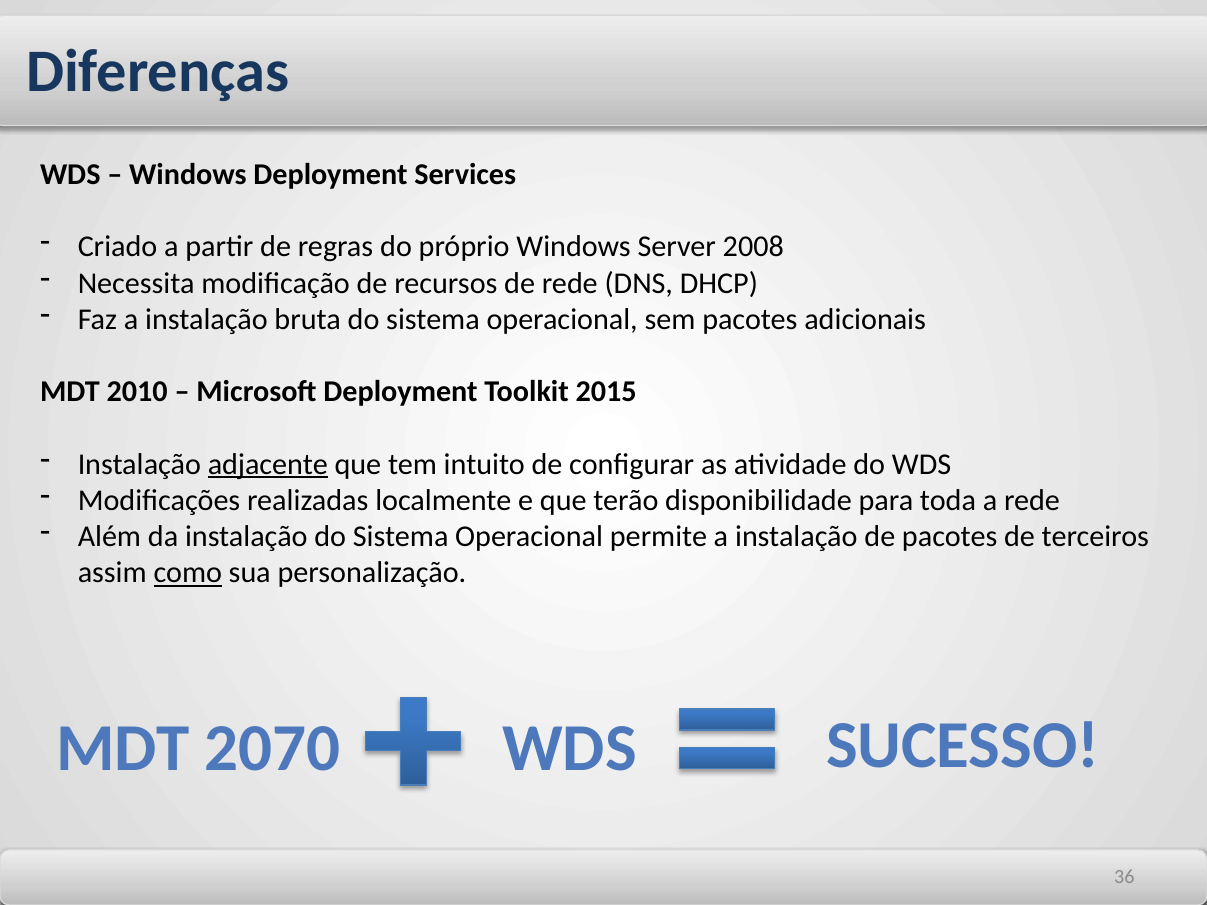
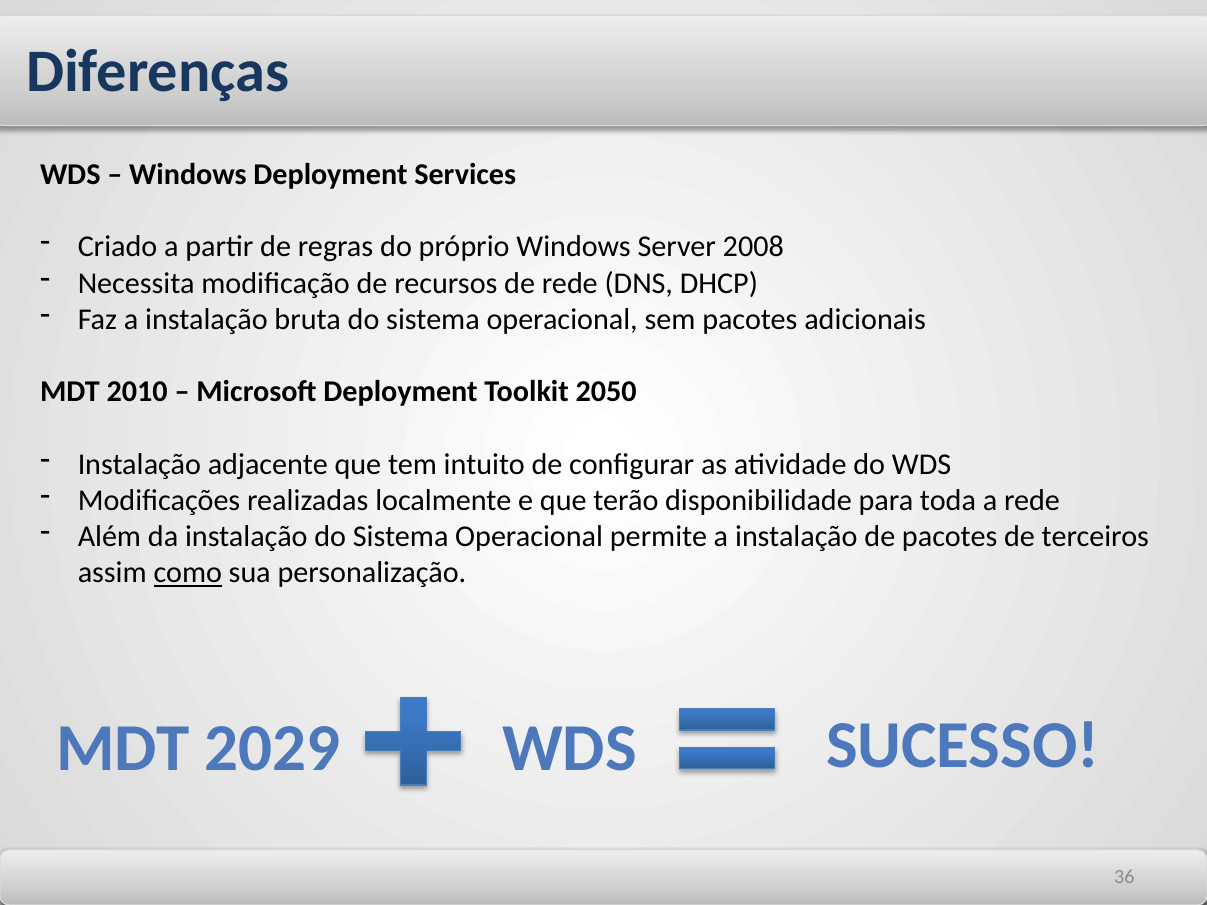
2015: 2015 -> 2050 (606, 392)
adjacente underline: present -> none (268, 464)
2070: 2070 -> 2029 (272, 749)
